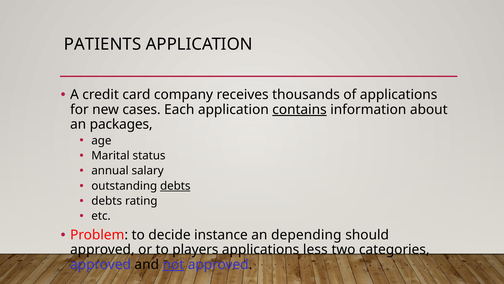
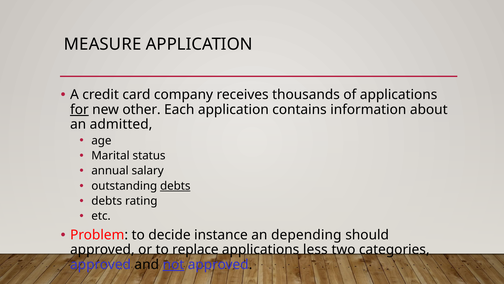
PATIENTS: PATIENTS -> MEASURE (103, 44)
for underline: none -> present (79, 109)
cases: cases -> other (142, 109)
contains underline: present -> none (299, 109)
packages: packages -> admitted (121, 124)
players: players -> replace (195, 249)
